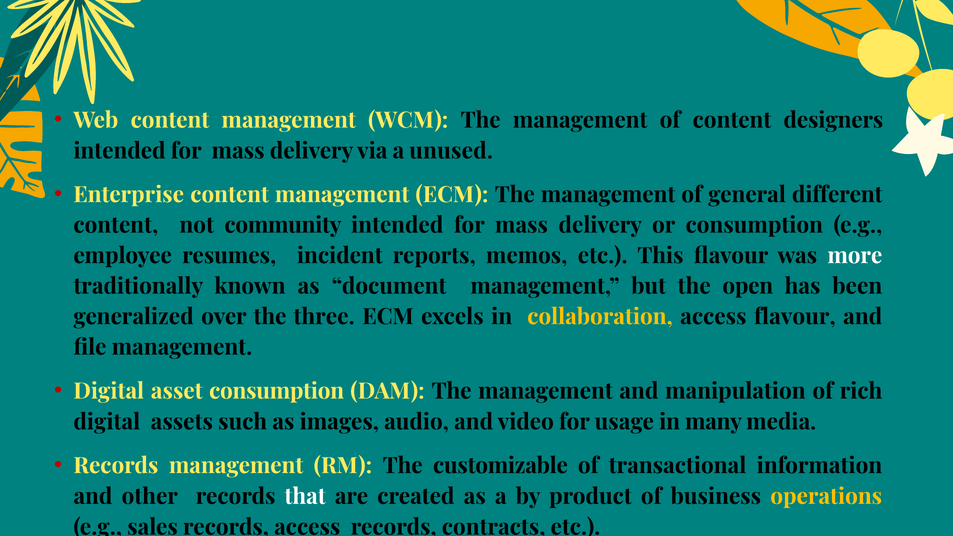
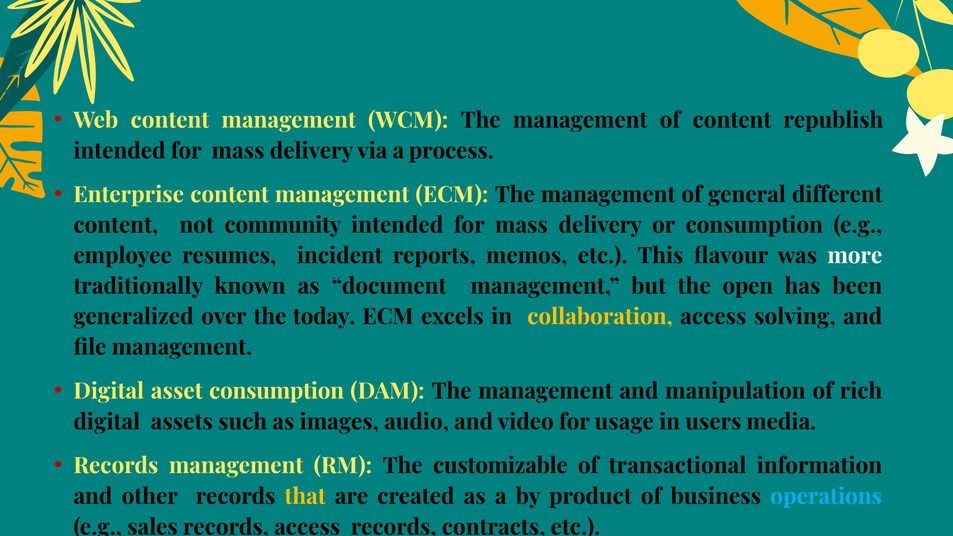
designers: designers -> republish (833, 120)
unused: unused -> process (451, 151)
three: three -> today (324, 317)
access flavour: flavour -> solving (795, 317)
many: many -> users (713, 422)
that colour: white -> yellow (305, 497)
operations colour: yellow -> light blue (826, 497)
